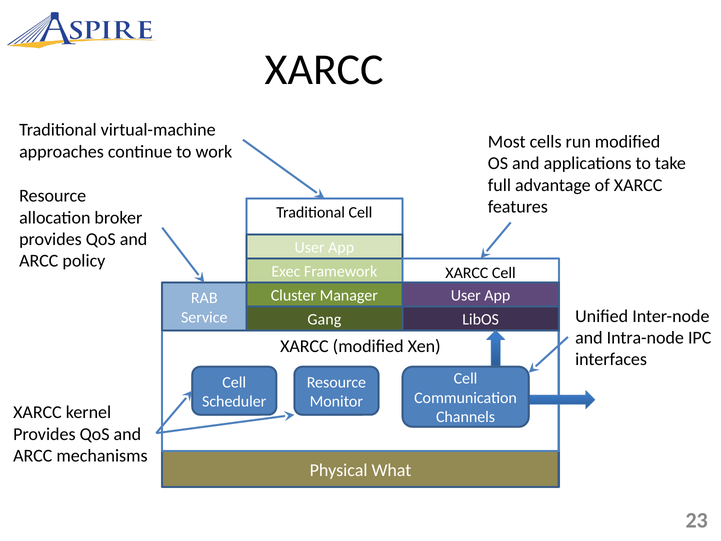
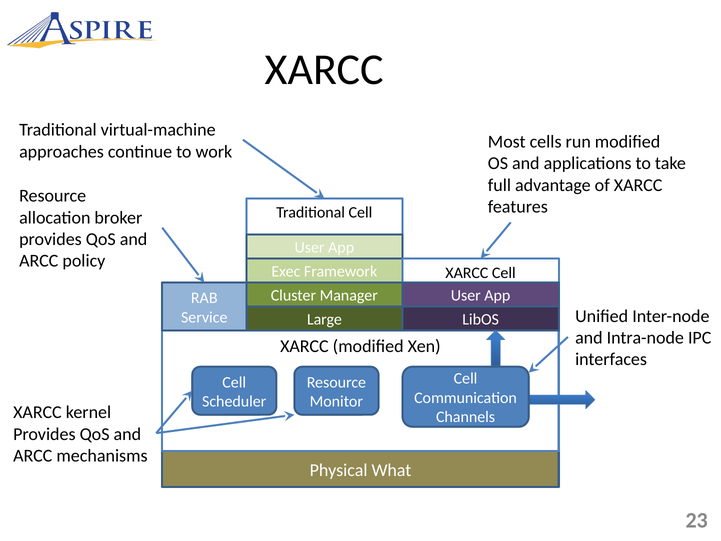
Gang: Gang -> Large (325, 320)
